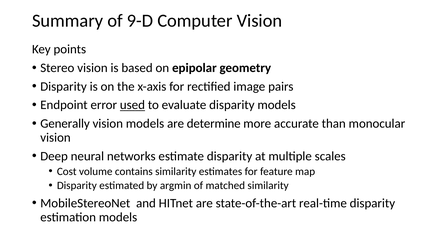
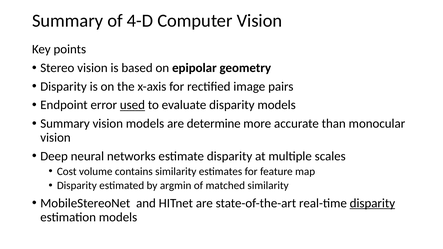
9-D: 9-D -> 4-D (140, 21)
Generally: Generally -> Summary (65, 124)
disparity underline: none -> present (372, 203)
